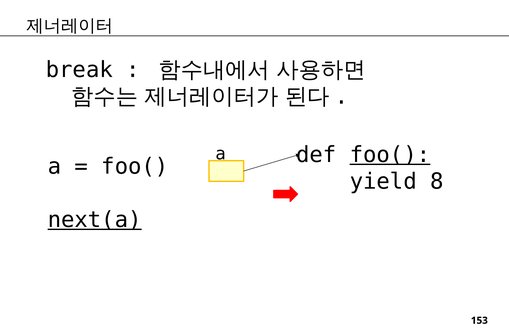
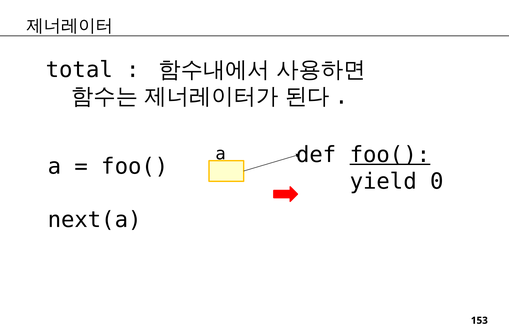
break: break -> total (79, 70)
8: 8 -> 0 (437, 182)
next(a underline: present -> none (95, 220)
